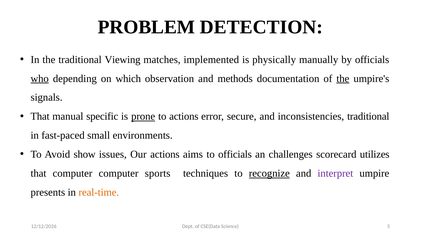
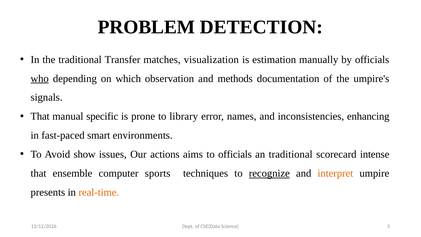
Viewing: Viewing -> Transfer (123, 60)
implemented: implemented -> visualization (211, 60)
physically: physically -> estimation (274, 60)
the underline: present -> none (343, 78)
prone underline: present -> none (143, 116)
to actions: actions -> library (184, 116)
secure: secure -> names (242, 116)
inconsistencies traditional: traditional -> enhancing (368, 116)
small: small -> smart (99, 135)
an challenges: challenges -> traditional (291, 154)
utilizes: utilizes -> intense (375, 154)
that computer: computer -> ensemble (73, 173)
interpret colour: purple -> orange (335, 173)
